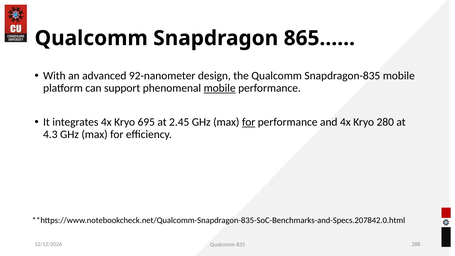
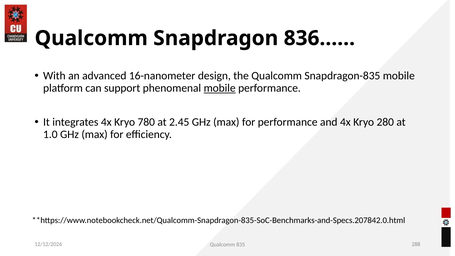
865……: 865…… -> 836…… (319, 38)
92-nanometer: 92-nanometer -> 16-nanometer (162, 76)
695: 695 -> 780 (146, 122)
for underline: present -> none (249, 122)
4.3: 4.3 -> 1.0 (50, 134)
